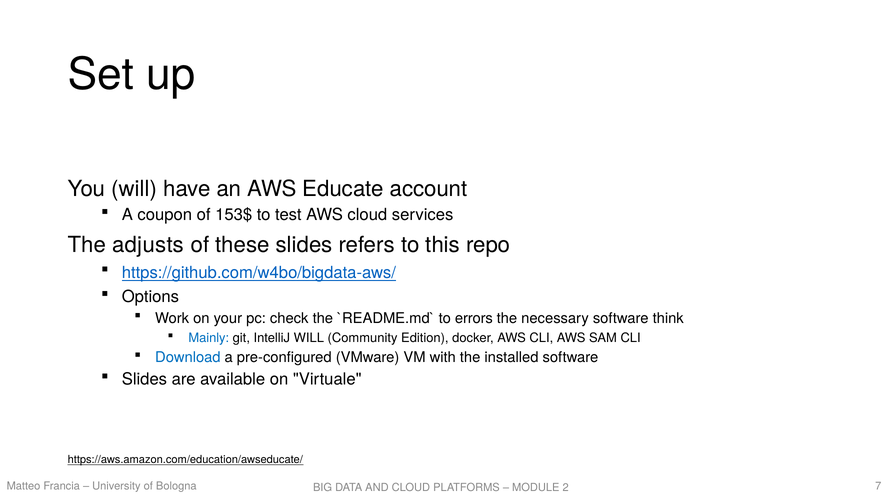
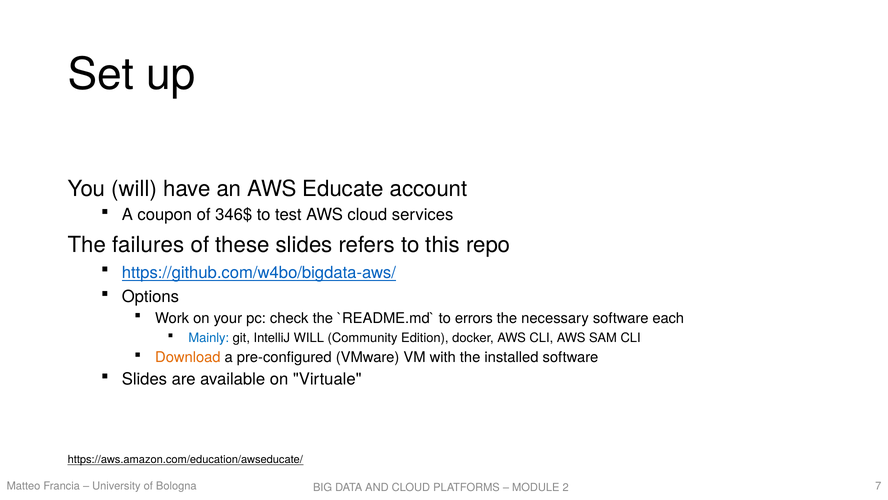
153$: 153$ -> 346$ (234, 214)
adjusts: adjusts -> failures (148, 245)
think: think -> each (668, 318)
Download colour: blue -> orange (188, 357)
